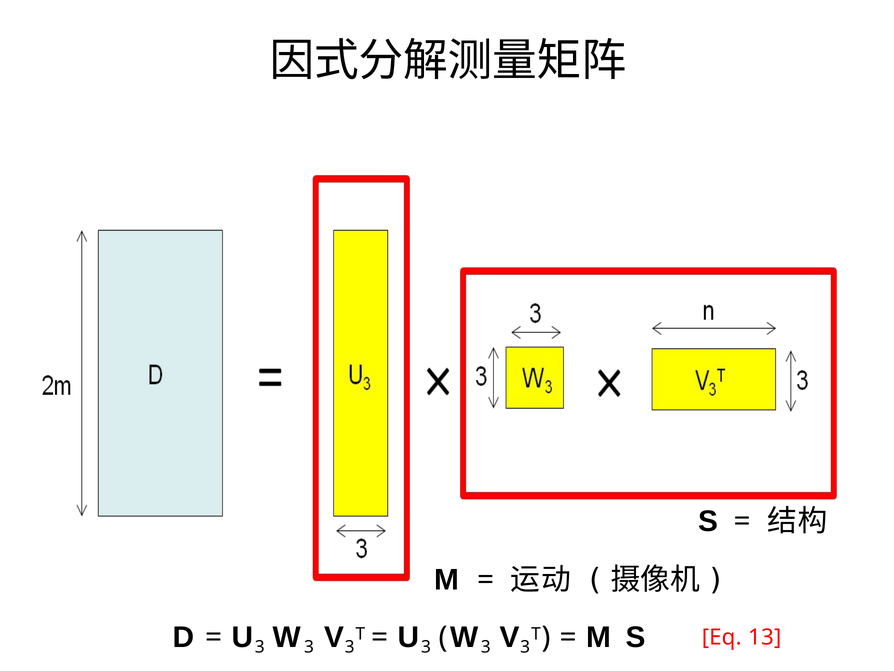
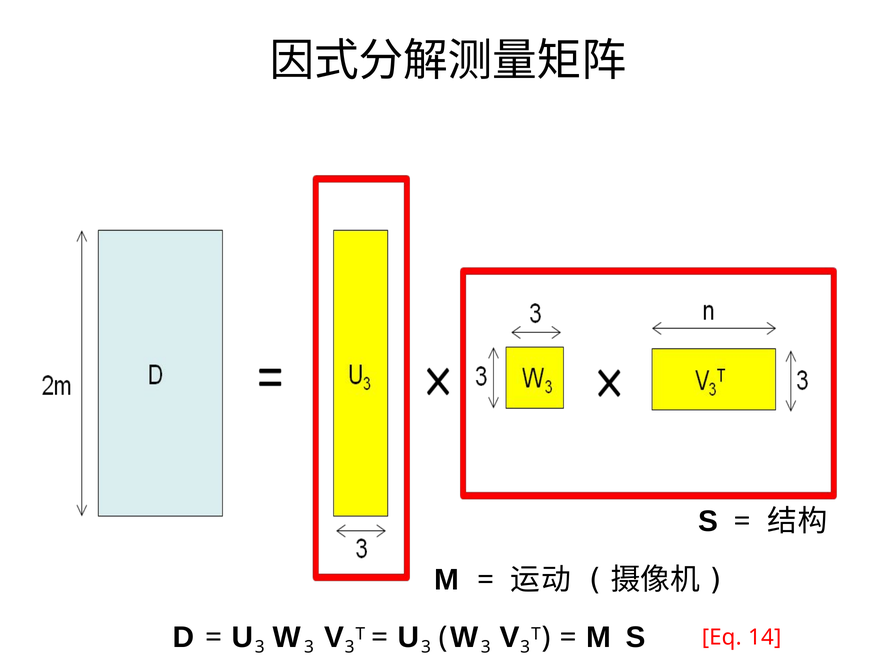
13: 13 -> 14 (765, 637)
